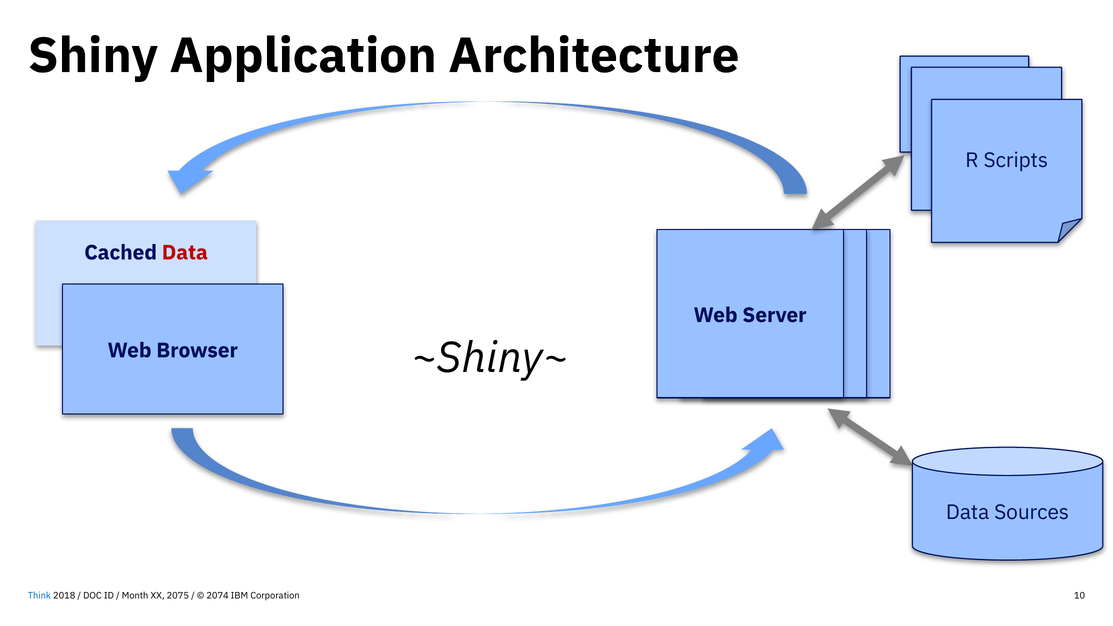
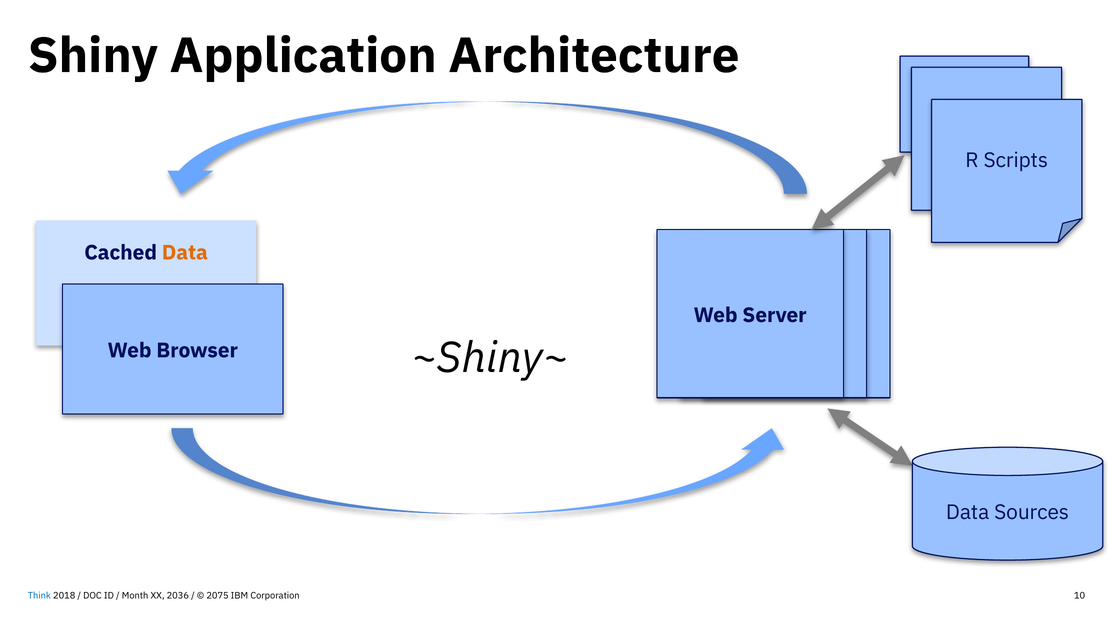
Data colour: red -> orange (185, 253)
2075: 2075 -> 2036 (178, 596)
2074: 2074 -> 2075 (218, 596)
